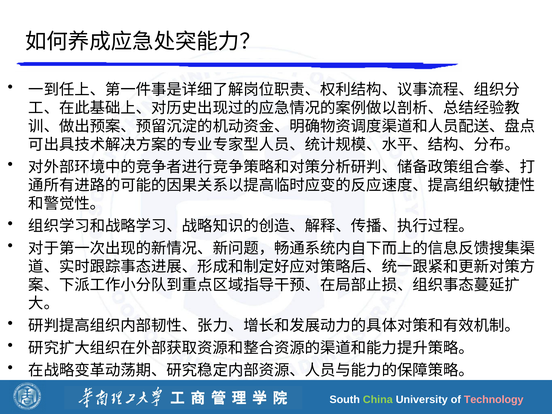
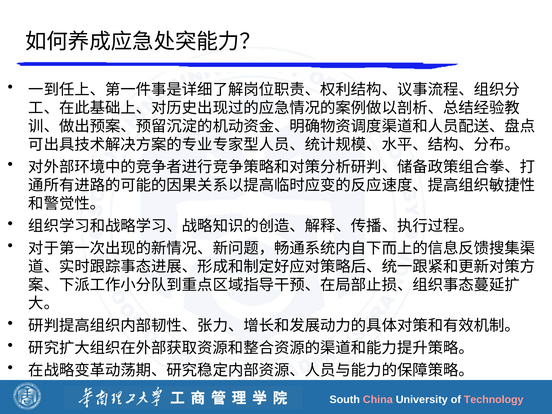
China colour: light green -> pink (378, 400)
